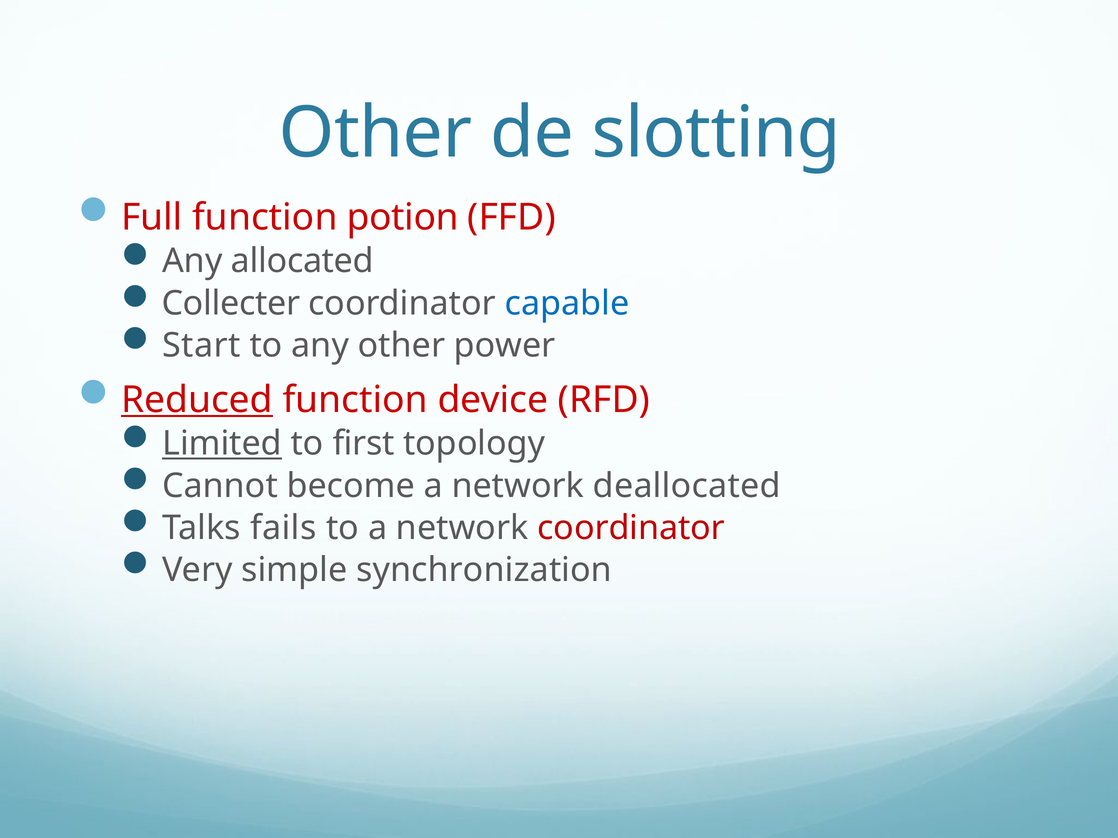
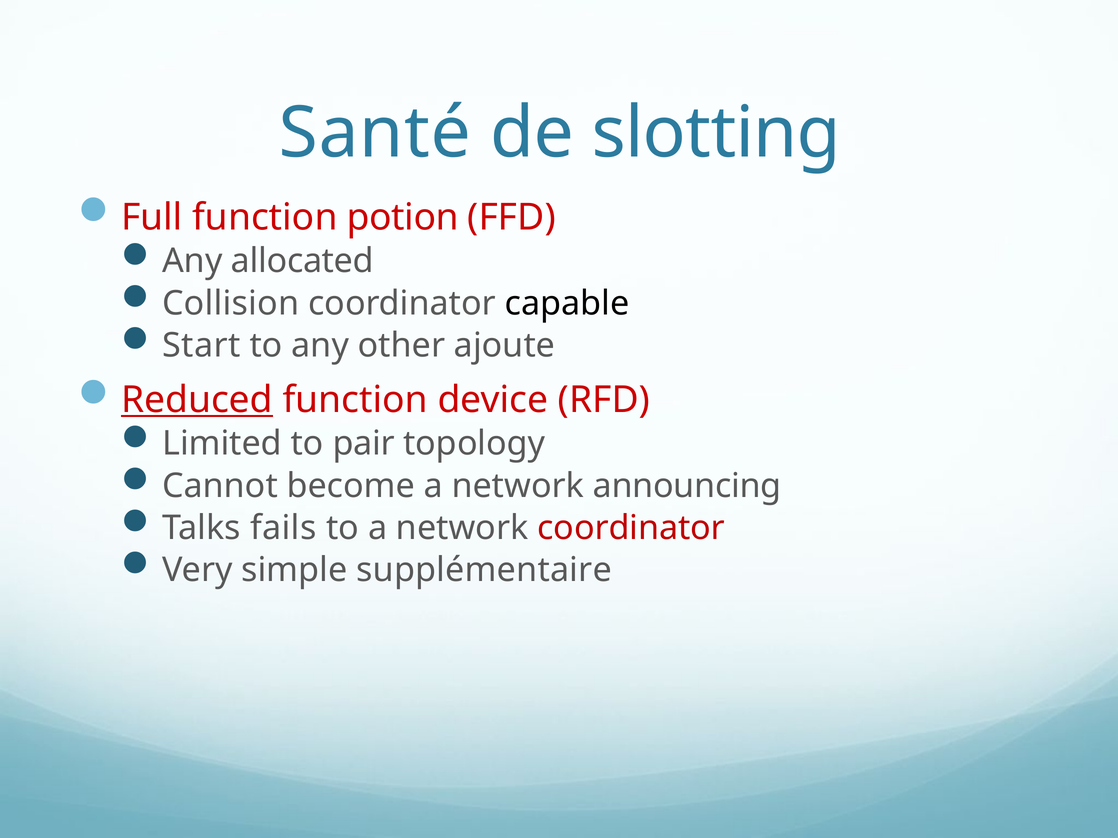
Other: Other -> Santé (375, 133)
Collecter: Collecter -> Collision (231, 303)
capable colour: blue -> black (567, 303)
power: power -> ajoute (505, 346)
Limited underline: present -> none (222, 444)
first: first -> pair (364, 444)
deallocated: deallocated -> announcing (687, 486)
synchronization: synchronization -> supplémentaire (484, 570)
